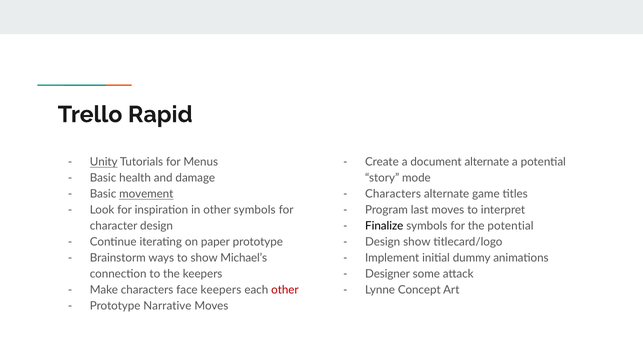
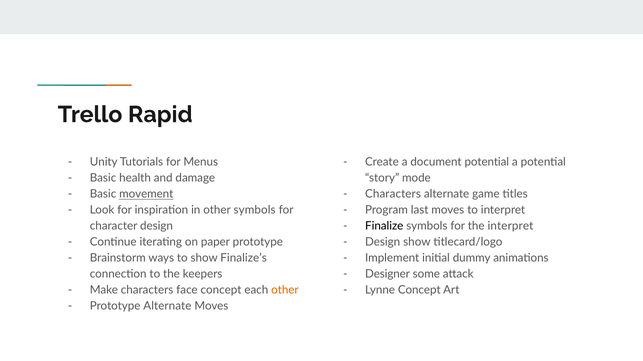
Unity underline: present -> none (104, 162)
document alternate: alternate -> potential (487, 162)
the potential: potential -> interpret (510, 227)
Michael’s: Michael’s -> Finalize’s (244, 259)
face keepers: keepers -> concept (221, 291)
other colour: red -> orange (285, 291)
Prototype Narrative: Narrative -> Alternate (167, 307)
